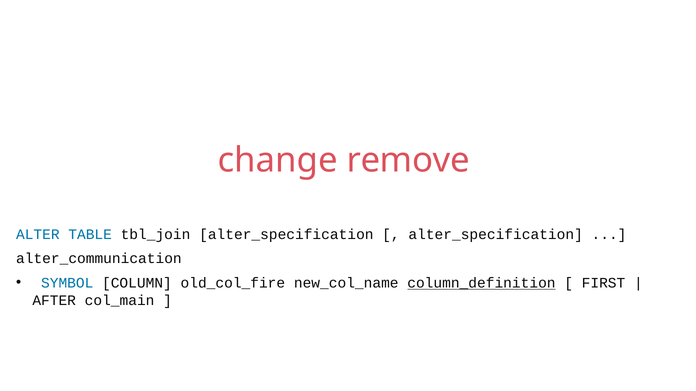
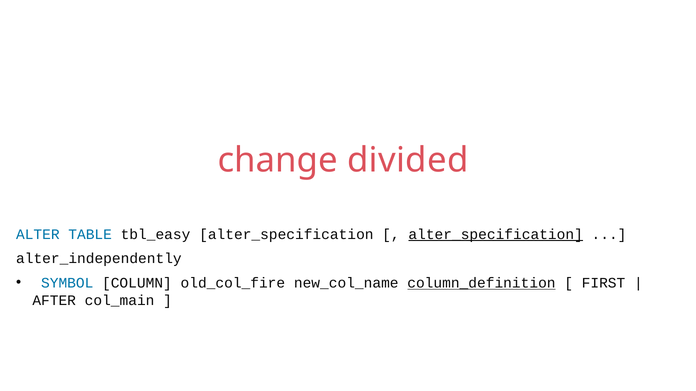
remove: remove -> divided (408, 161)
tbl_join: tbl_join -> tbl_easy (156, 235)
alter_specification underline: none -> present (496, 235)
alter_communication: alter_communication -> alter_independently (99, 259)
